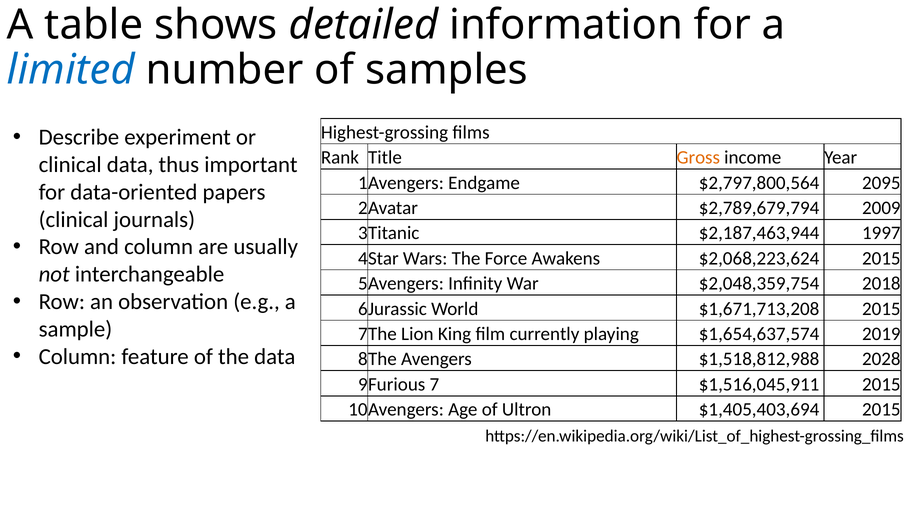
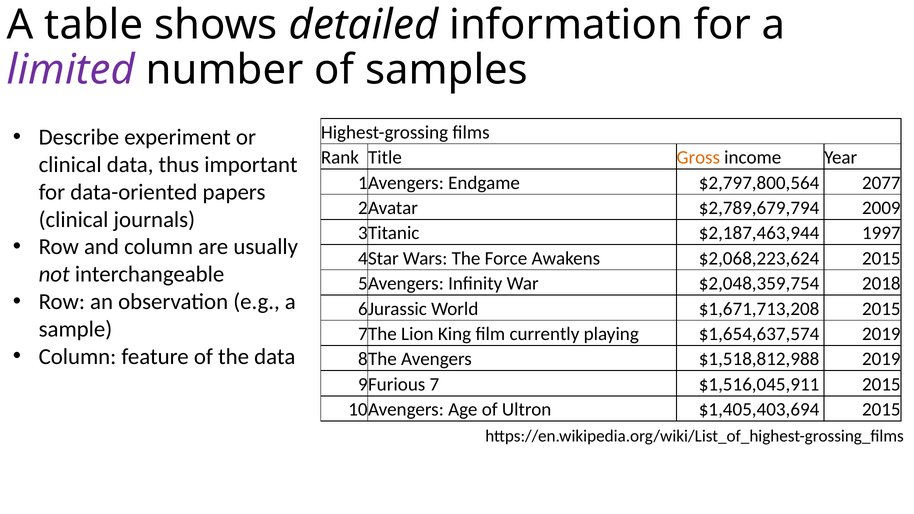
limited colour: blue -> purple (71, 70)
2095: 2095 -> 2077 (881, 183)
$1,518,812,988 2028: 2028 -> 2019 (881, 359)
